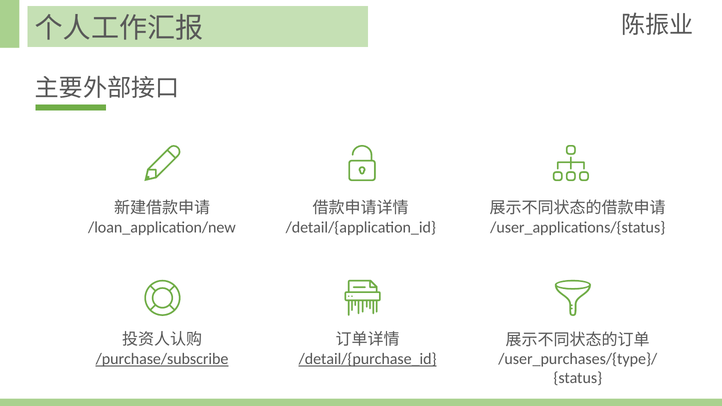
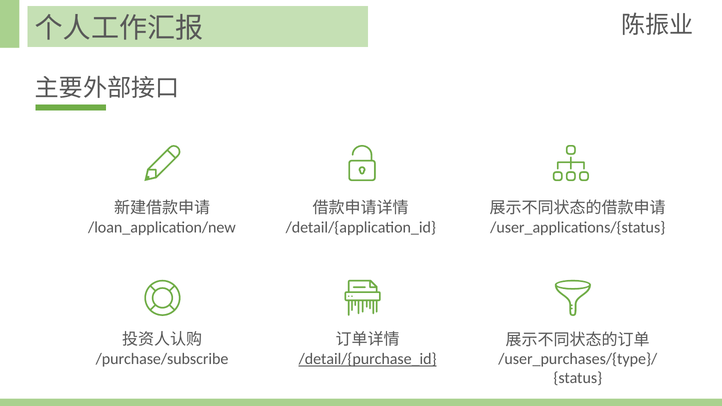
/purchase/subscribe underline: present -> none (162, 359)
